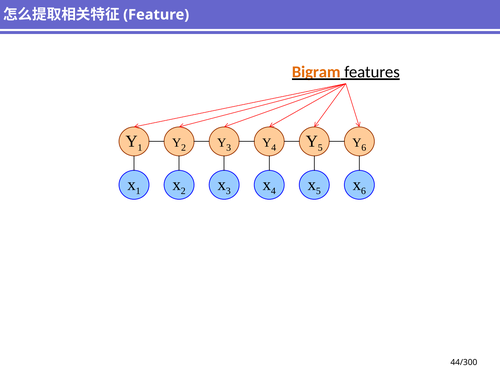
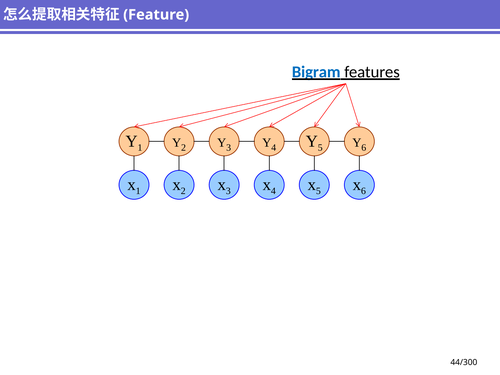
Bigram colour: orange -> blue (316, 72)
